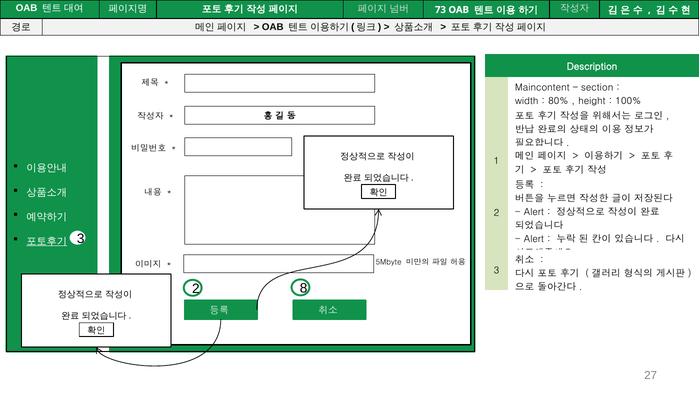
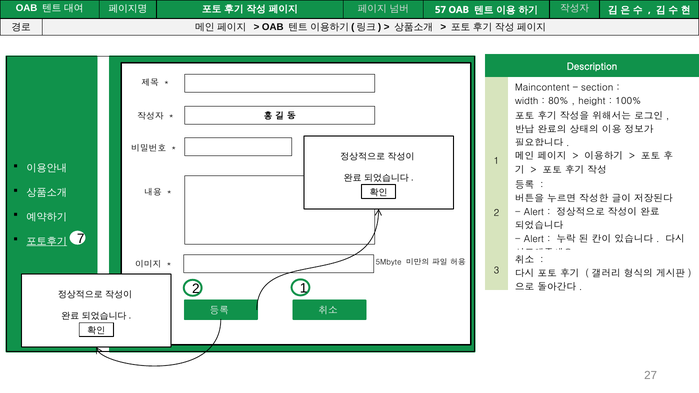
73: 73 -> 57 (440, 10)
3: 3 -> 7 (81, 239)
2 8: 8 -> 1 (304, 288)
